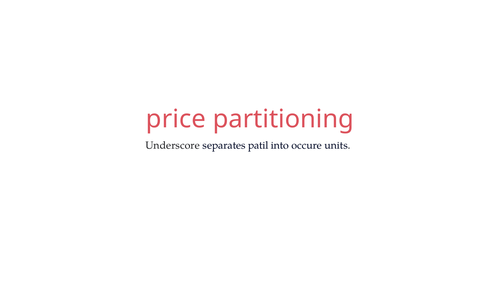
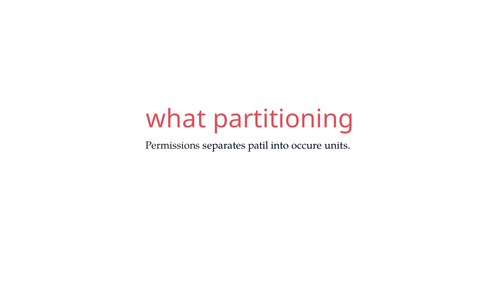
price: price -> what (176, 119)
Underscore: Underscore -> Permissions (173, 146)
